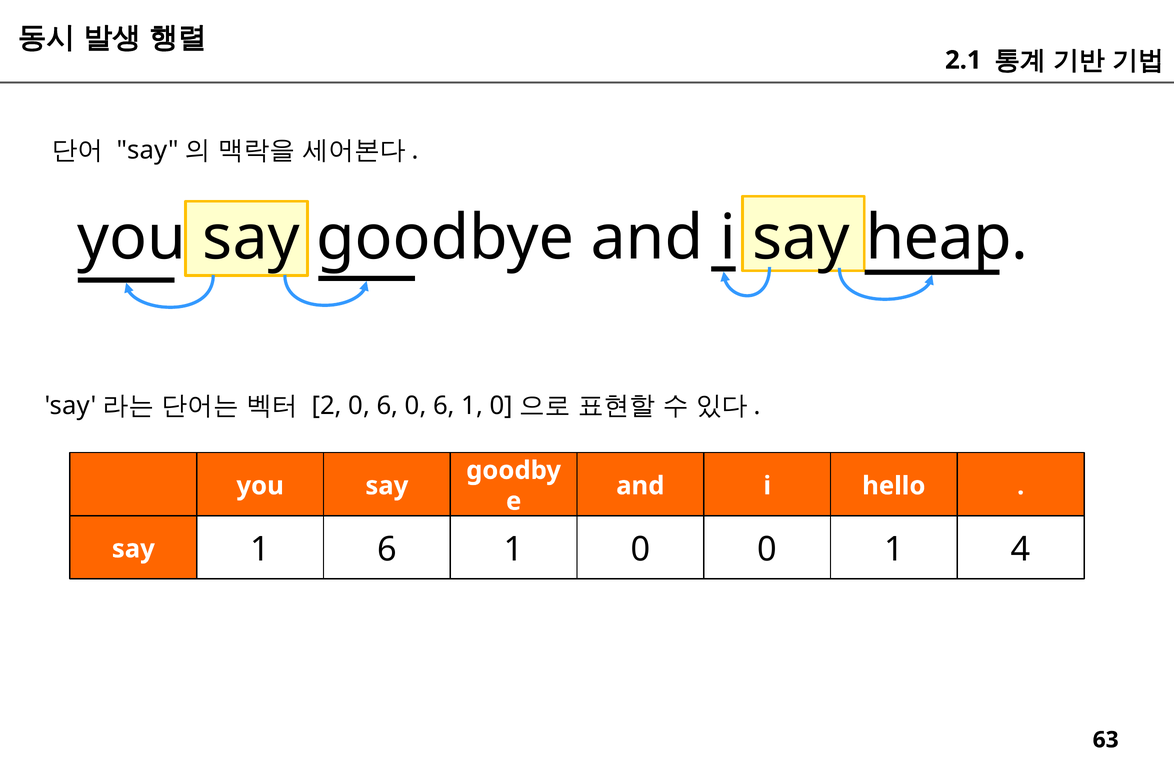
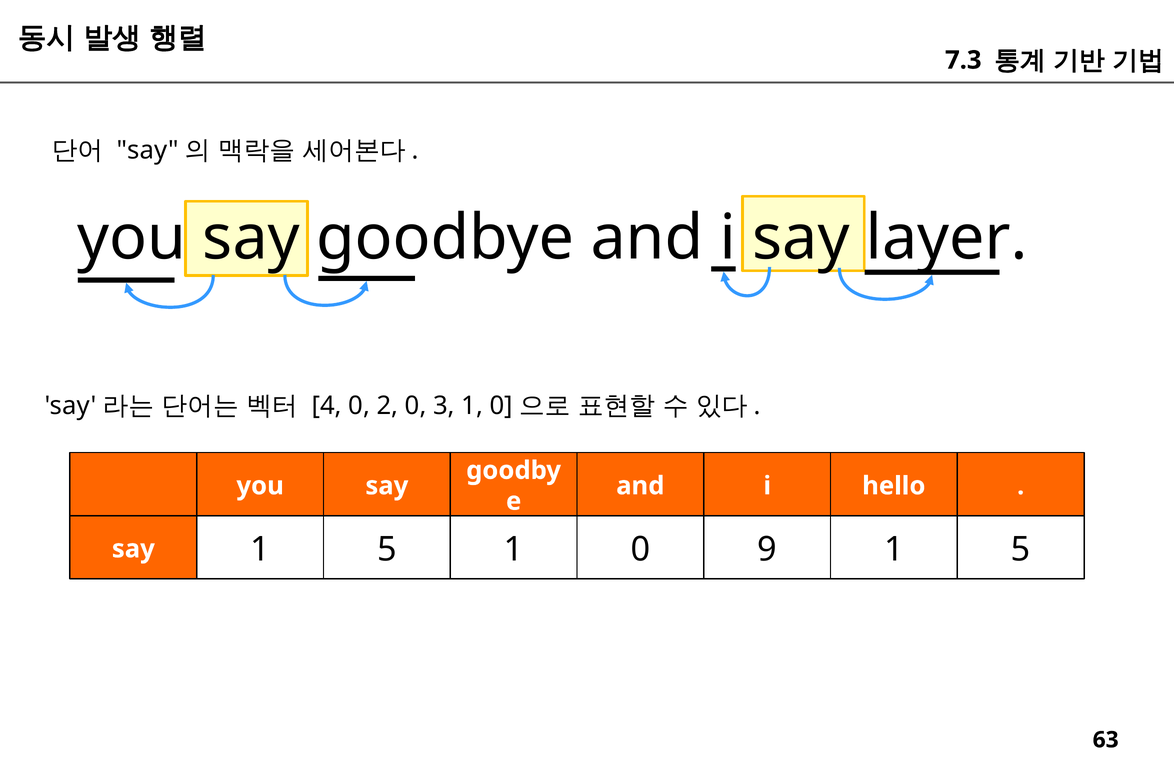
2.1: 2.1 -> 7.3 (963, 60)
heap: heap -> layer (947, 238)
2: 2 -> 4 (327, 406)
6: 6 -> 2 (387, 406)
6: 6 -> 3 (444, 406)
say 1 6: 6 -> 5 (387, 550)
0 0: 0 -> 9 (767, 550)
4: 4 -> 5 (1021, 550)
